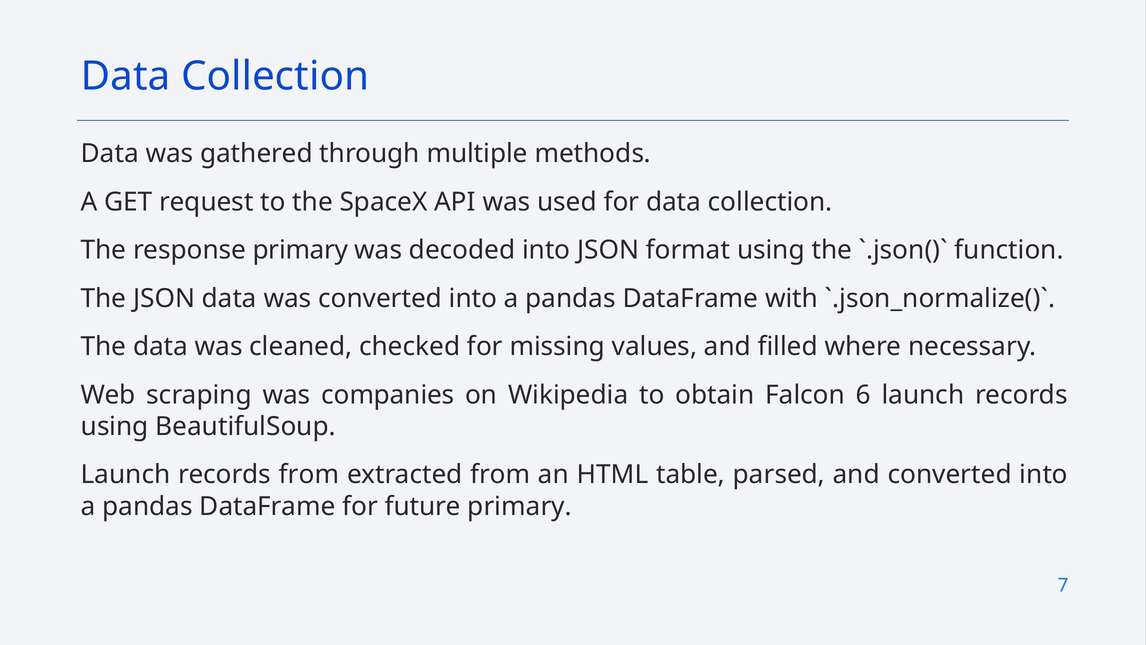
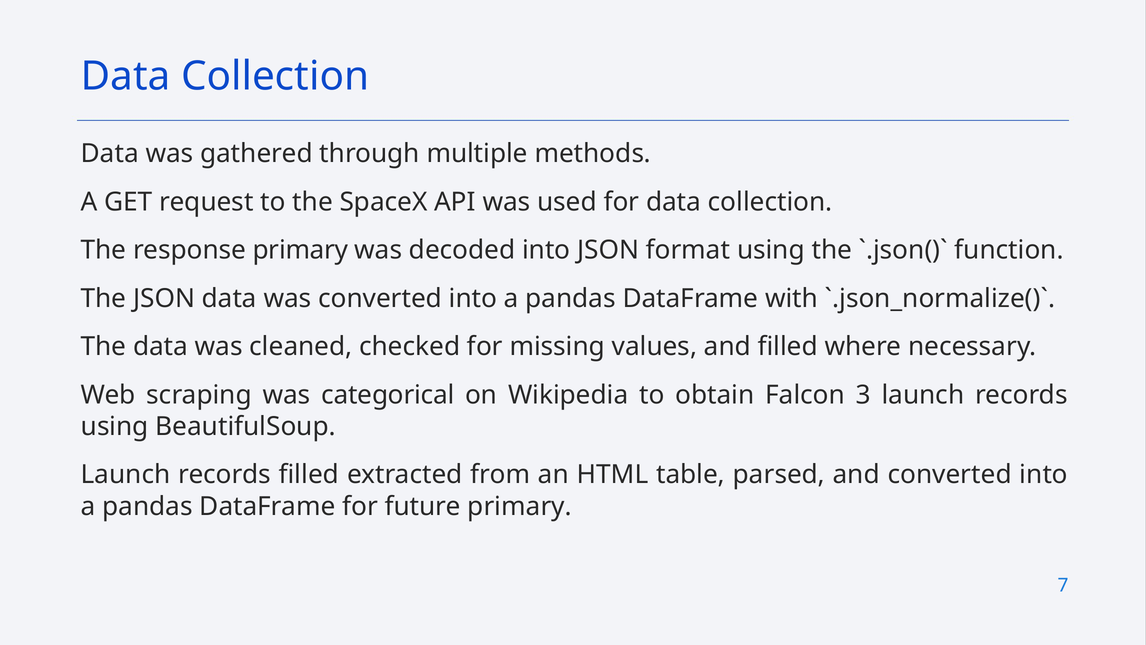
companies: companies -> categorical (388, 395)
6: 6 -> 3 (863, 395)
records from: from -> filled (309, 475)
